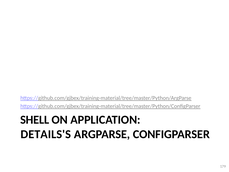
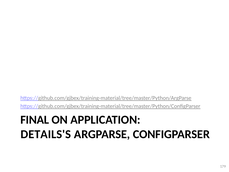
SHELL: SHELL -> FINAL (35, 120)
